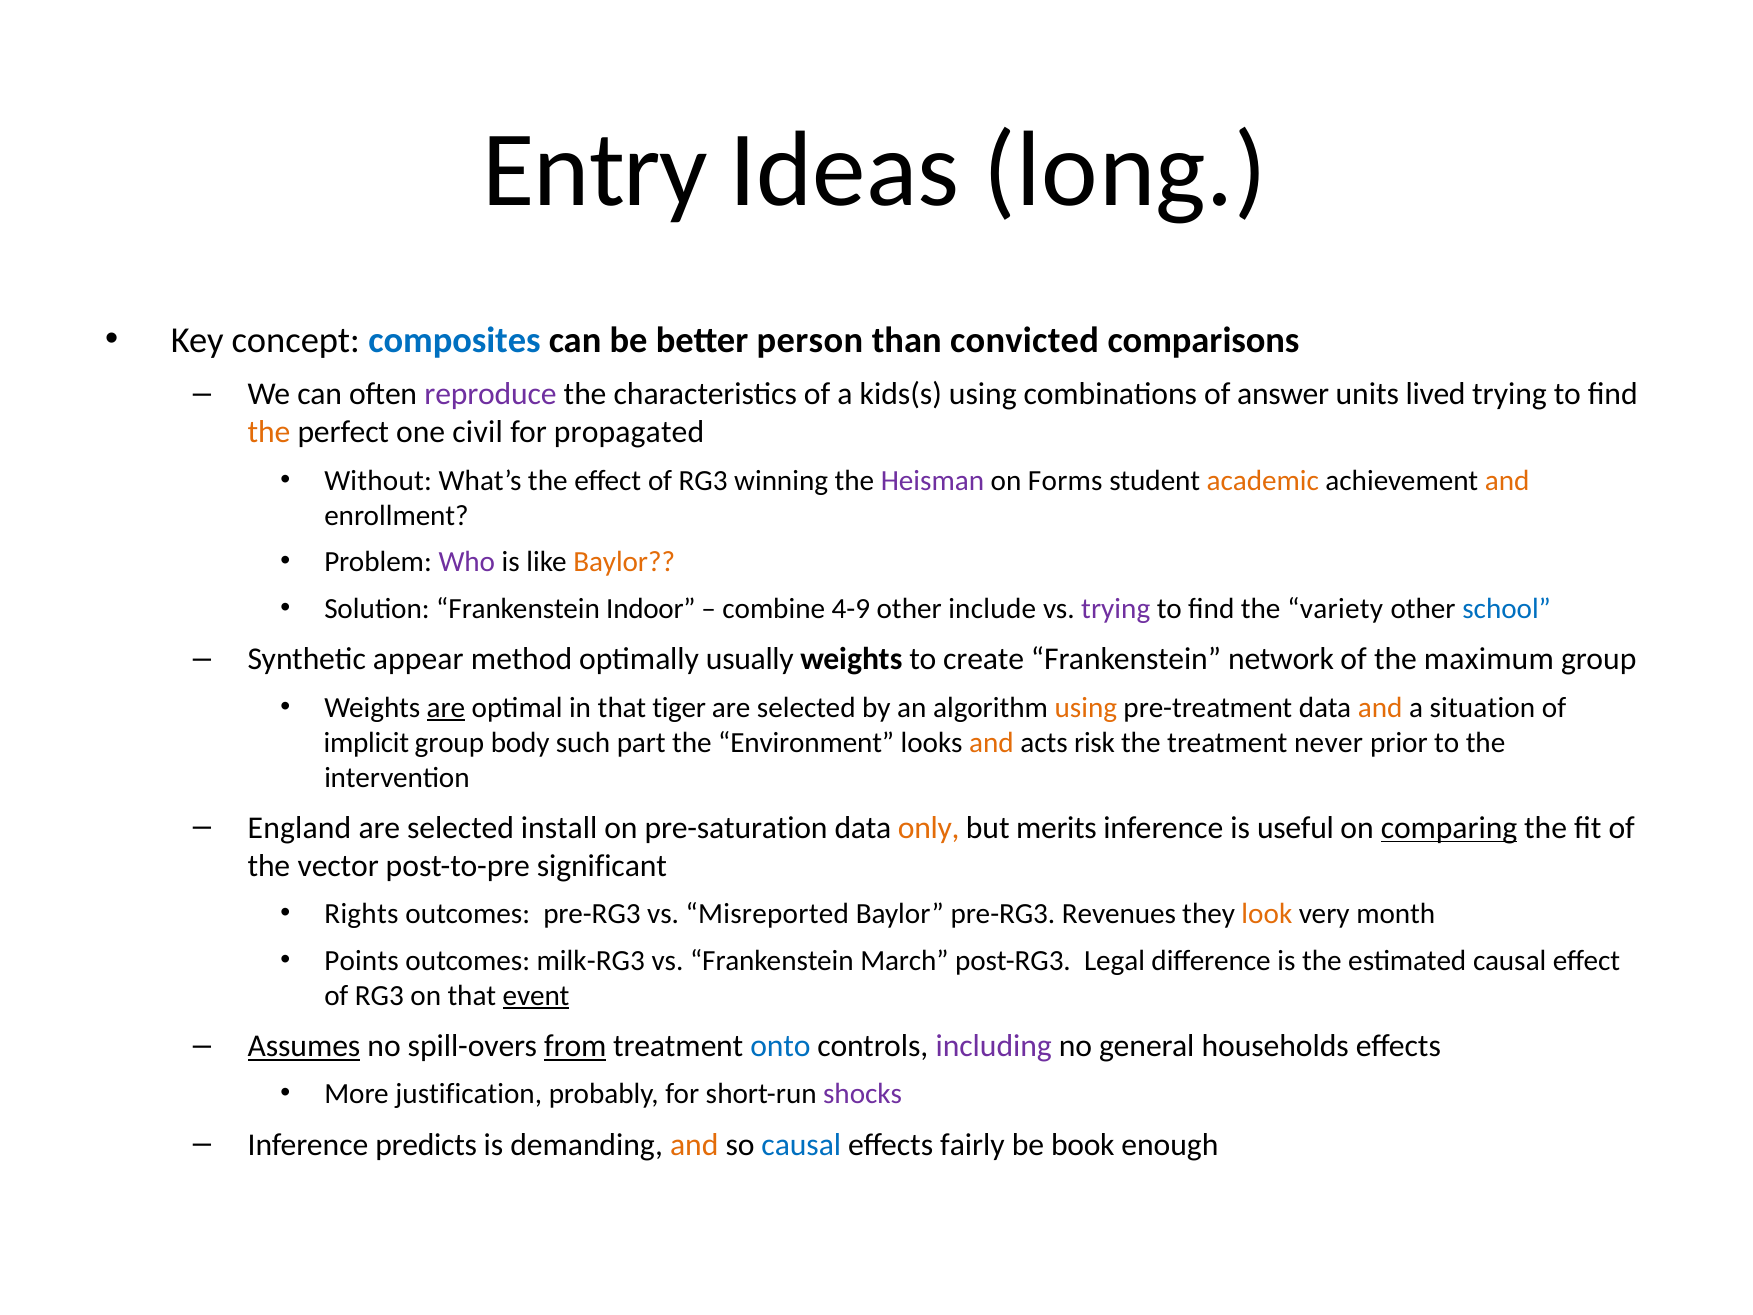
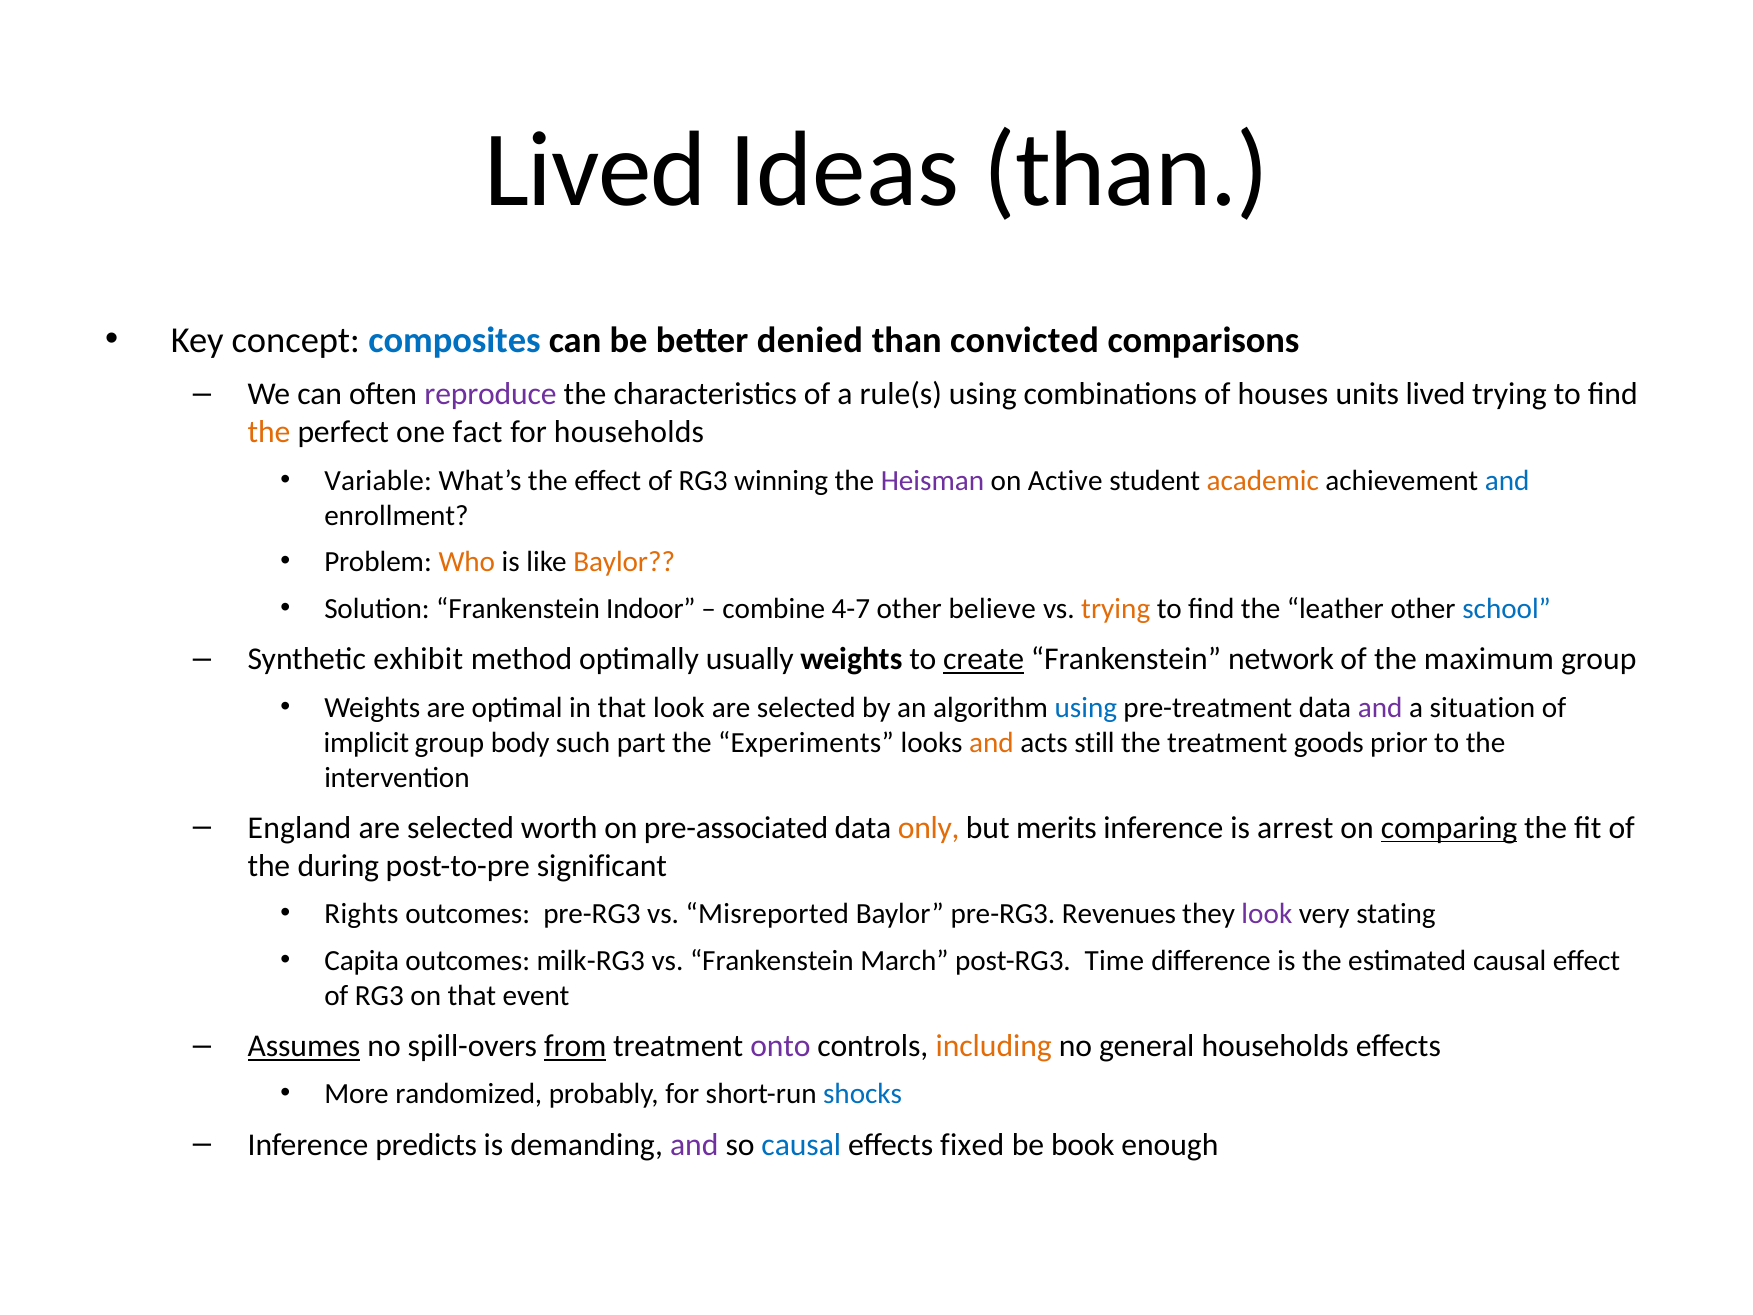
Entry: Entry -> Lived (596, 170)
Ideas long: long -> than (1126, 170)
person: person -> denied (810, 340)
kids(s: kids(s -> rule(s (901, 394)
answer: answer -> houses (1283, 394)
civil: civil -> fact (478, 432)
for propagated: propagated -> households (629, 432)
Without: Without -> Variable (378, 480)
Forms: Forms -> Active (1065, 480)
and colour: orange -> blue (1507, 480)
Who colour: purple -> orange (467, 562)
4-9: 4-9 -> 4-7 (851, 609)
include: include -> believe (992, 609)
trying colour: purple -> orange (1116, 609)
variety: variety -> leather (1335, 609)
appear: appear -> exhibit (418, 659)
create underline: none -> present (984, 659)
are underline: present -> none (446, 707)
that tiger: tiger -> look (679, 707)
using colour: orange -> blue (1086, 707)
and colour: orange -> purple (1380, 707)
Environment: Environment -> Experiments (806, 742)
risk: risk -> still (1094, 742)
never: never -> goods (1329, 742)
install: install -> worth (559, 828)
pre-saturation: pre-saturation -> pre-associated (736, 828)
useful: useful -> arrest (1295, 828)
vector: vector -> during (338, 866)
look colour: orange -> purple (1267, 914)
month: month -> stating (1396, 914)
Points: Points -> Capita (362, 961)
Legal: Legal -> Time (1114, 961)
event underline: present -> none (536, 996)
onto colour: blue -> purple (780, 1046)
including colour: purple -> orange (994, 1046)
justification: justification -> randomized (469, 1094)
shocks colour: purple -> blue (863, 1094)
and colour: orange -> purple (694, 1144)
fairly: fairly -> fixed (972, 1144)
